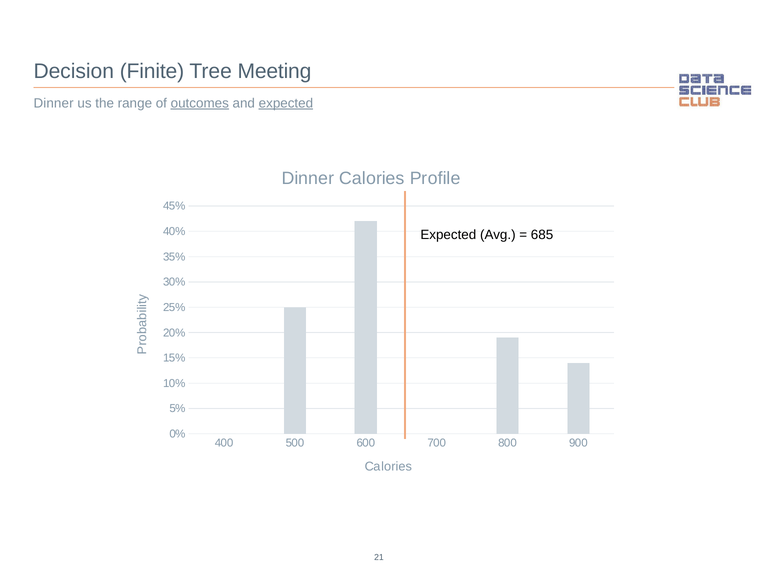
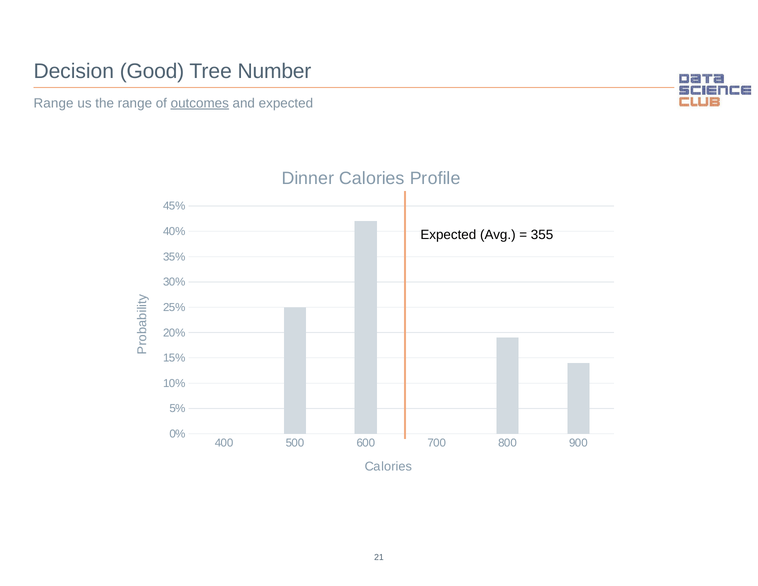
Finite: Finite -> Good (152, 71)
Meeting: Meeting -> Number (274, 71)
Dinner: Dinner -> Range (54, 103)
expected underline: present -> none (286, 103)
685: 685 -> 355 (542, 235)
